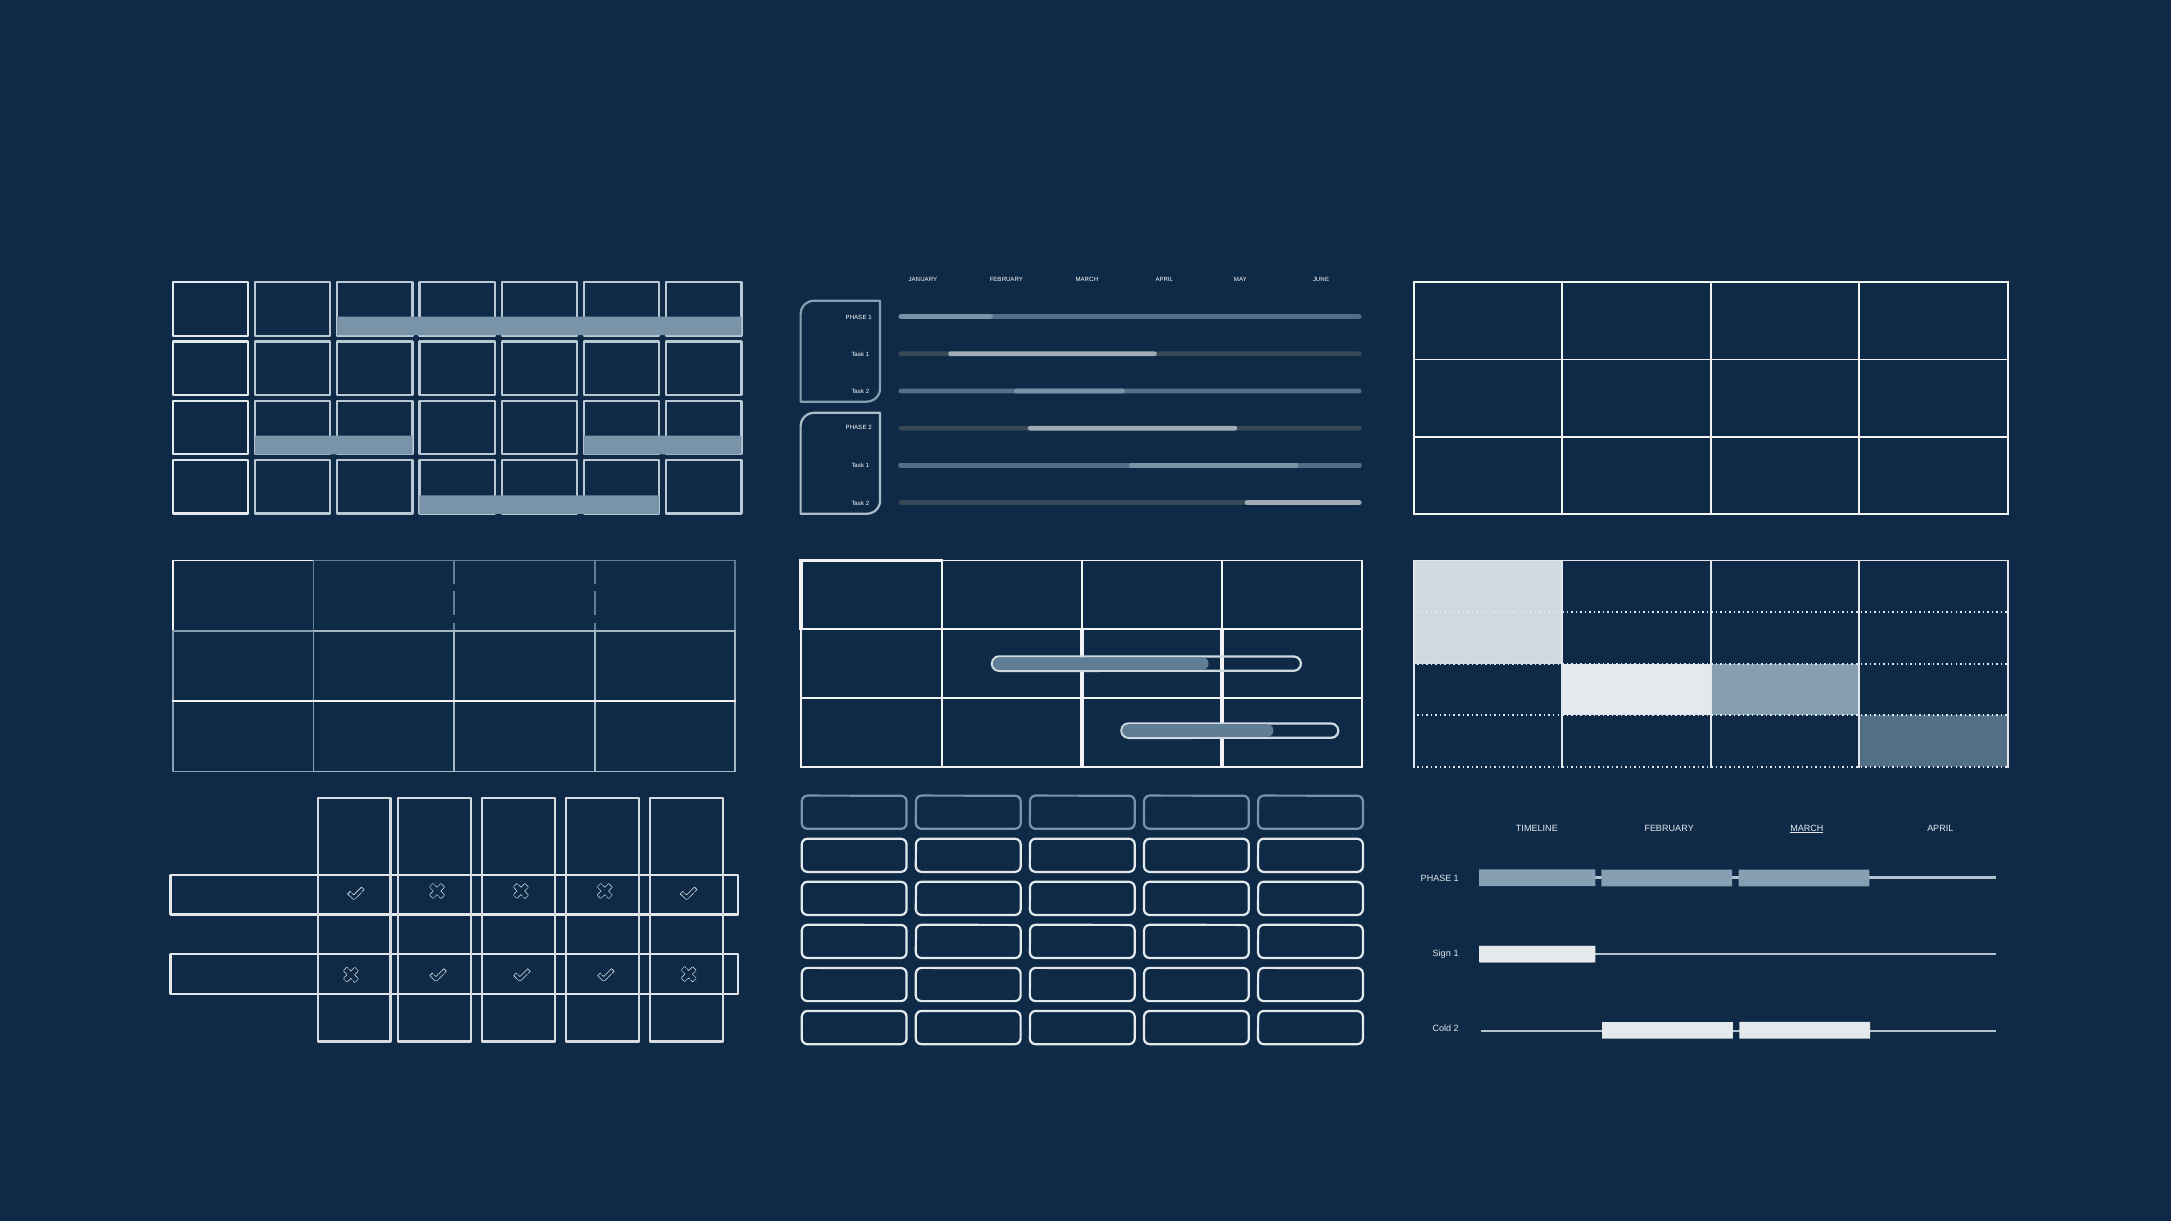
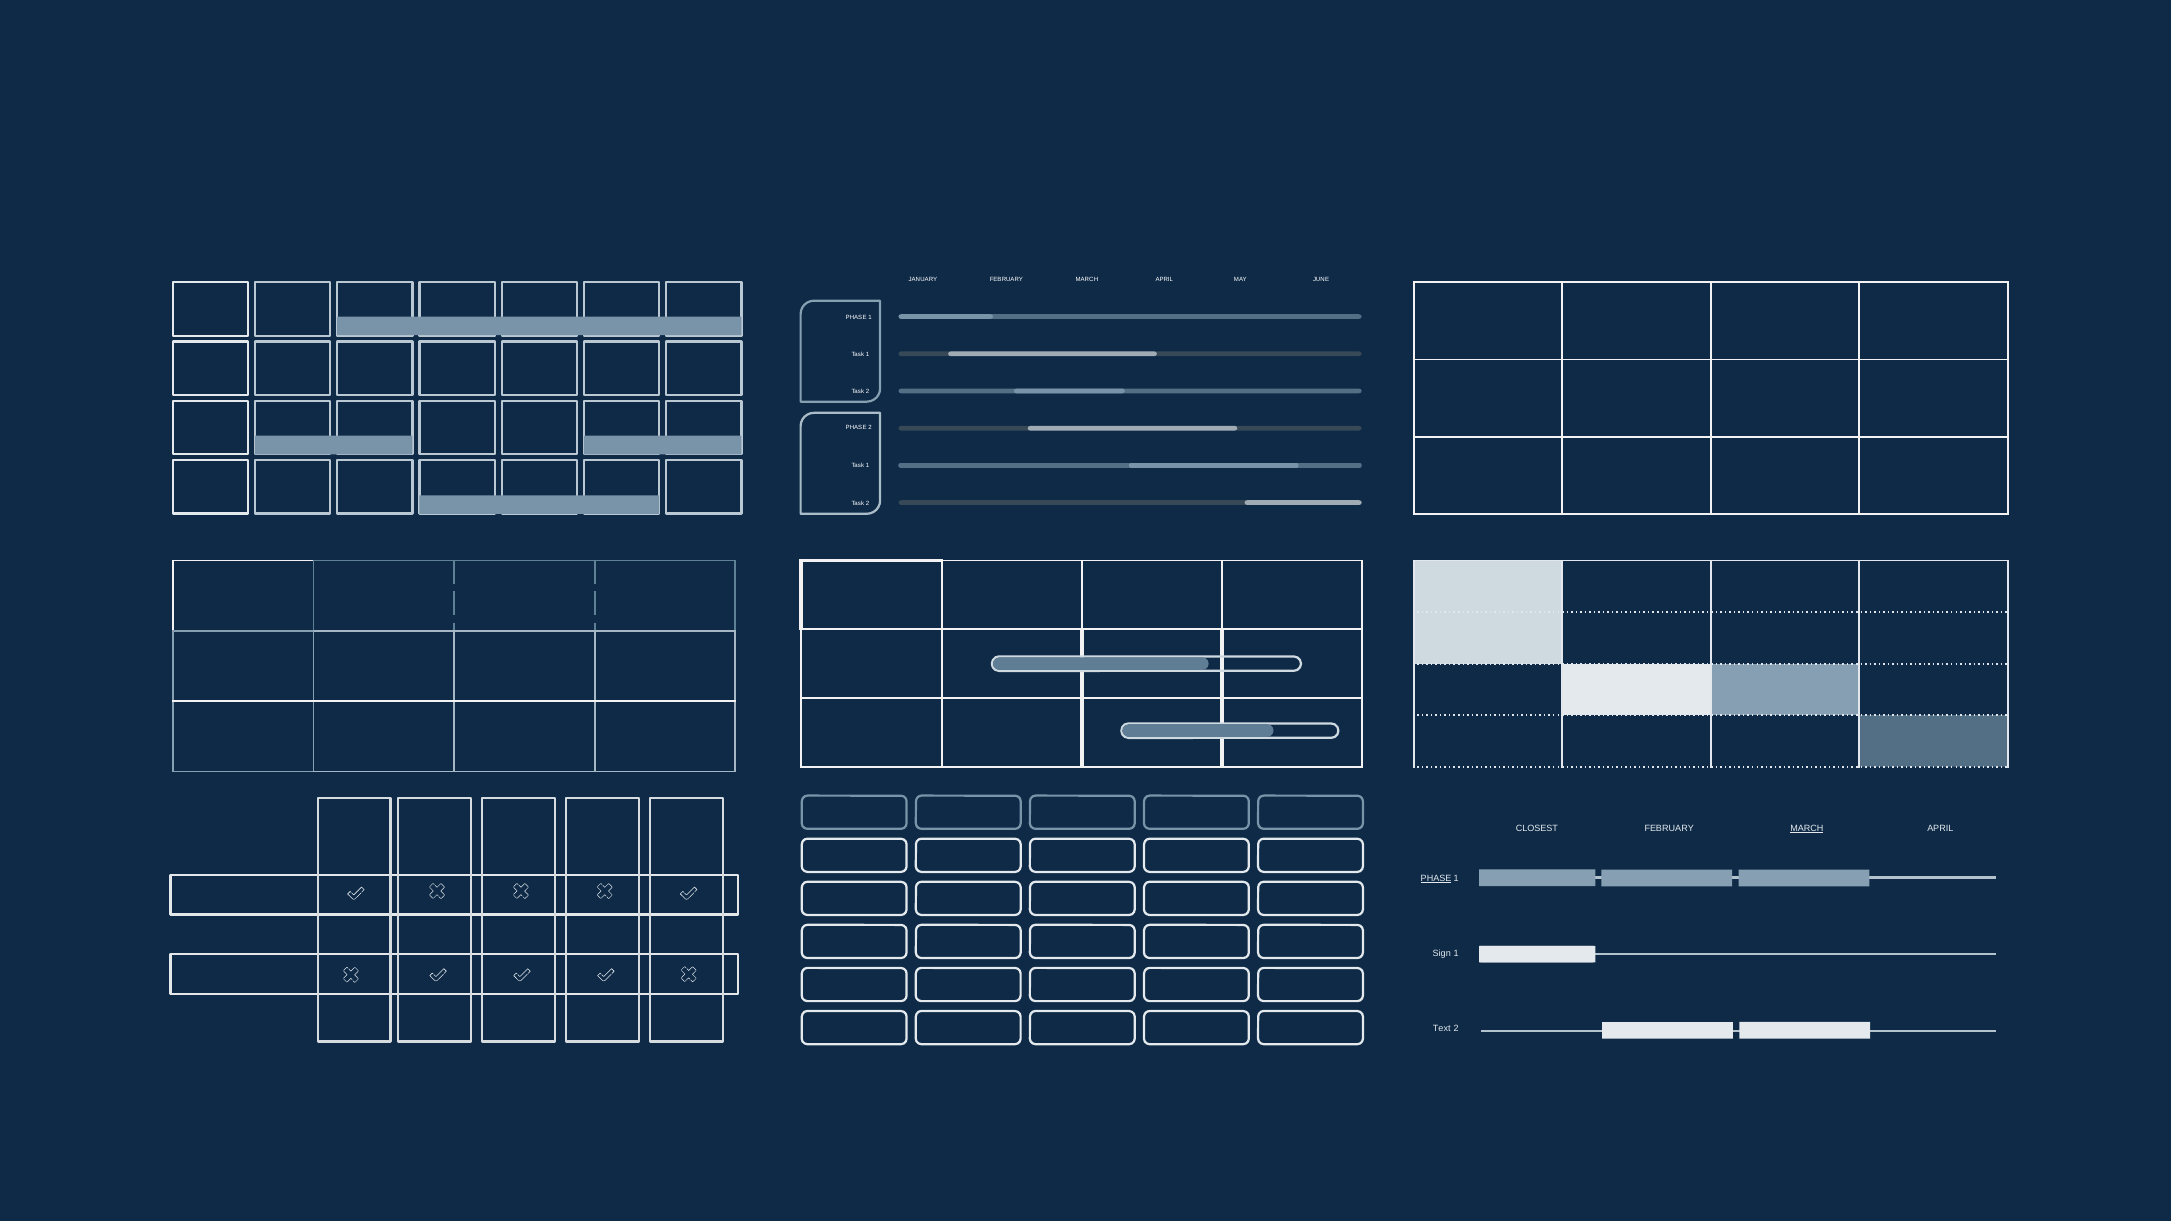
TIMELINE: TIMELINE -> CLOSEST (1537, 828)
PHASE underline: none -> present (1436, 878)
Cold: Cold -> Text (1442, 1028)
